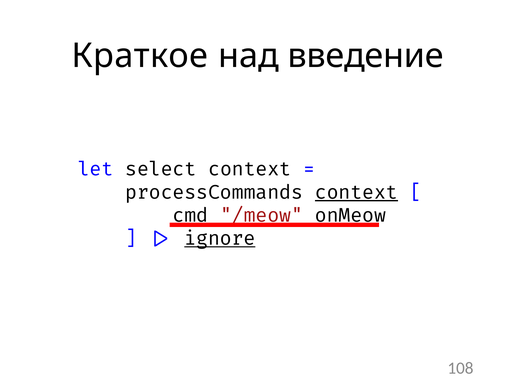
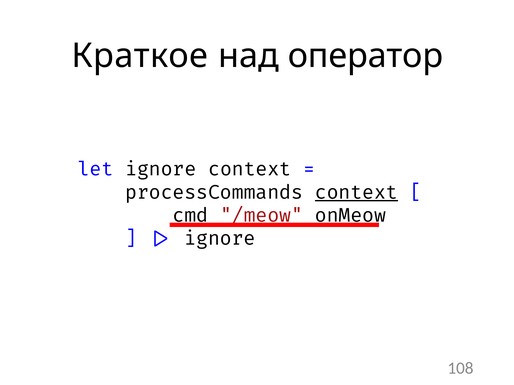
введение: введение -> оператор (366, 56)
let select: select -> ignore (161, 169)
ignore underline: present -> none (220, 239)
